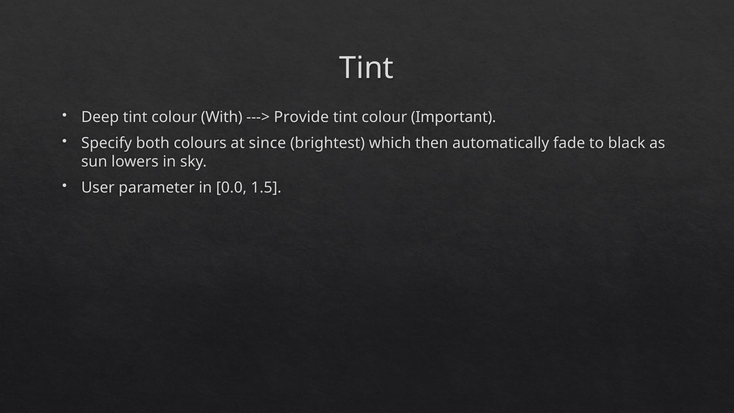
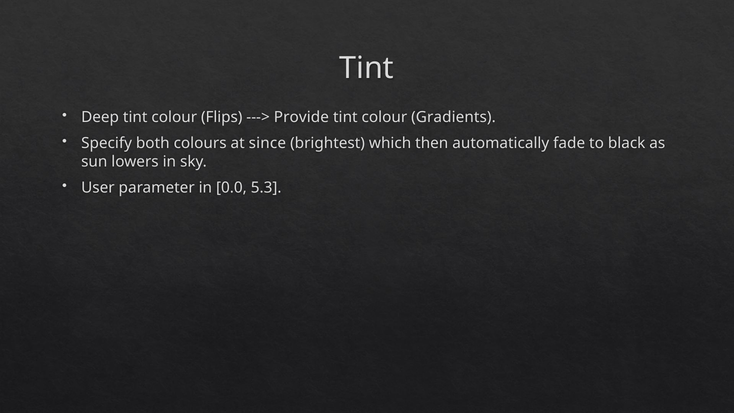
With: With -> Flips (222, 117)
Important: Important -> Gradients (453, 117)
1.5: 1.5 -> 5.3 (266, 188)
